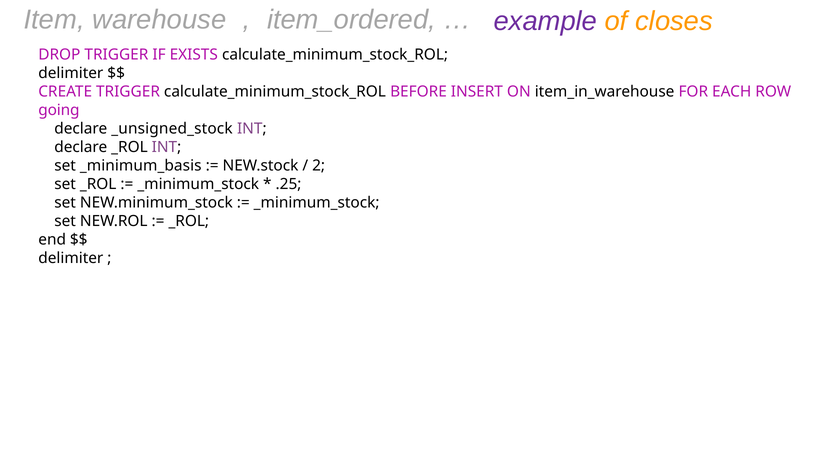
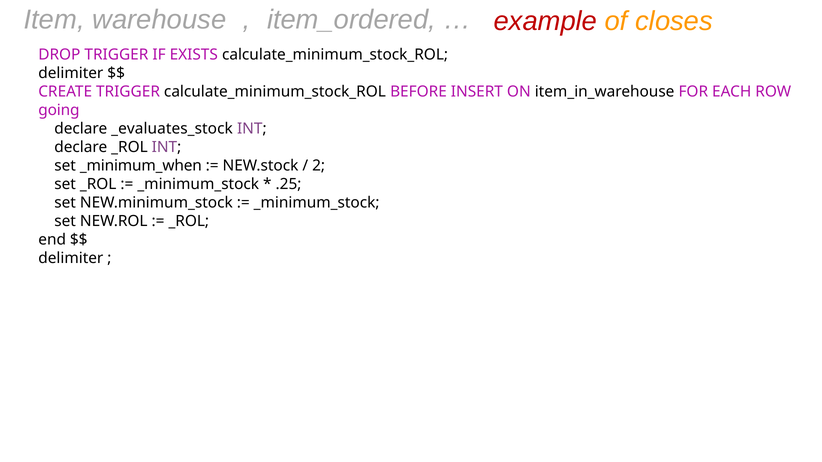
example colour: purple -> red (545, 21)
_unsigned_stock: _unsigned_stock -> _evaluates_stock (172, 129)
_minimum_basis: _minimum_basis -> _minimum_when (141, 166)
